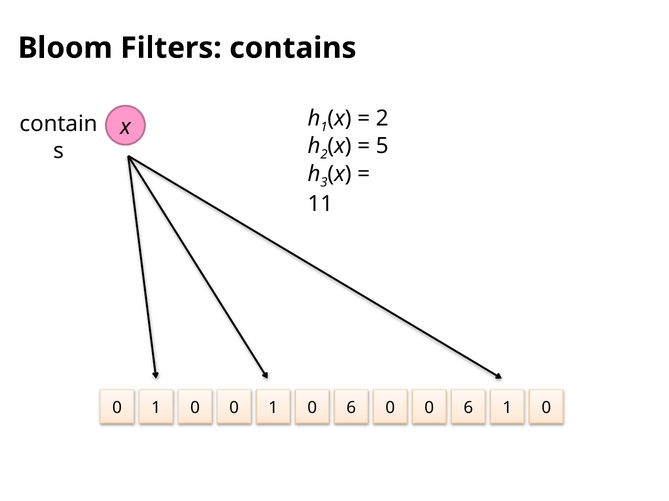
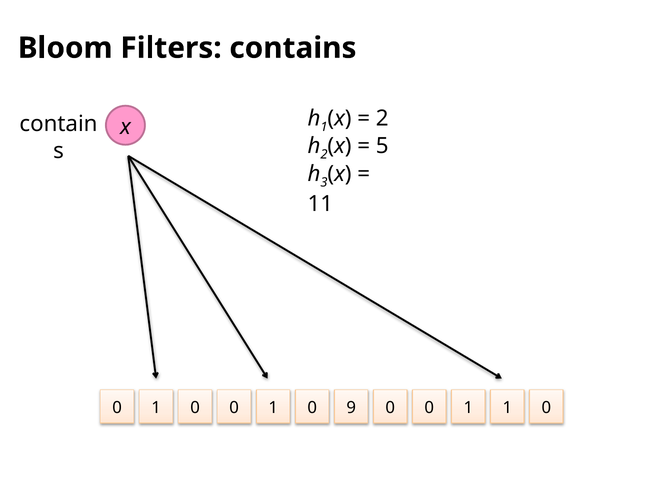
1 0 6: 6 -> 9 (351, 408)
6: 6 -> 1 (468, 408)
